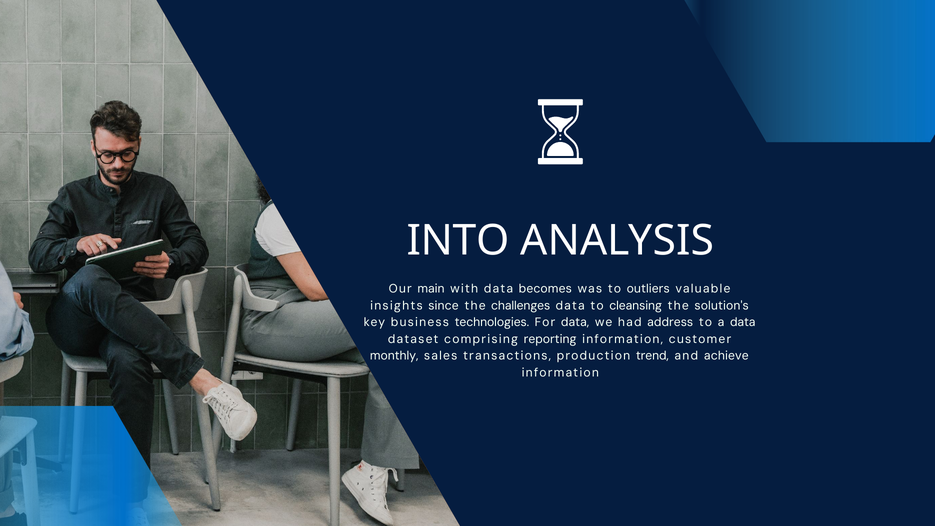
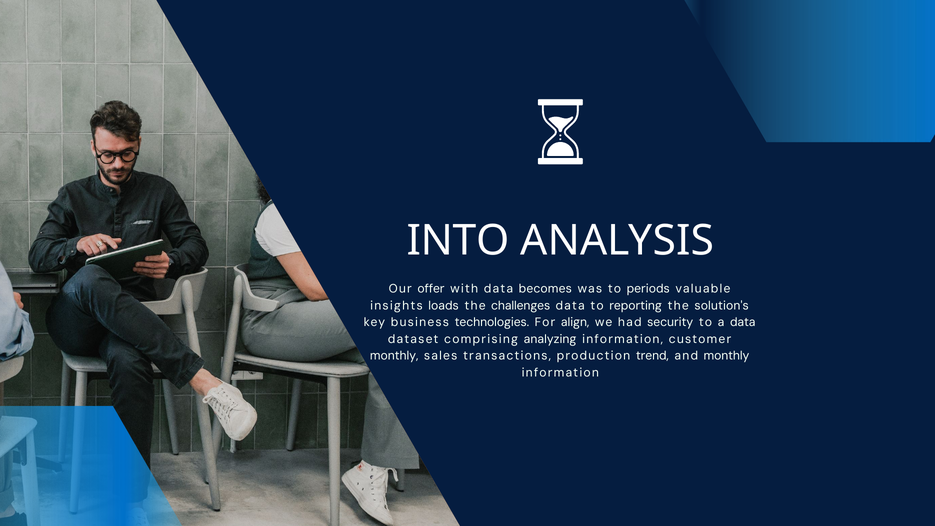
main: main -> offer (431, 289)
outliers: outliers -> periods (648, 289)
since: since -> loads (444, 305)
cleansing: cleansing -> reporting (636, 305)
For data: data -> align (575, 322)
address: address -> security (670, 322)
reporting: reporting -> analyzing (550, 339)
and achieve: achieve -> monthly (726, 356)
